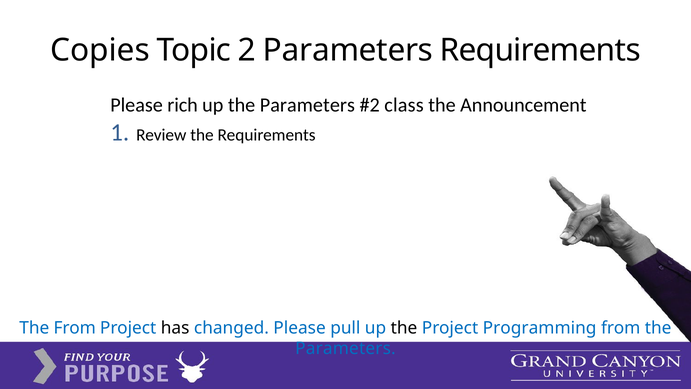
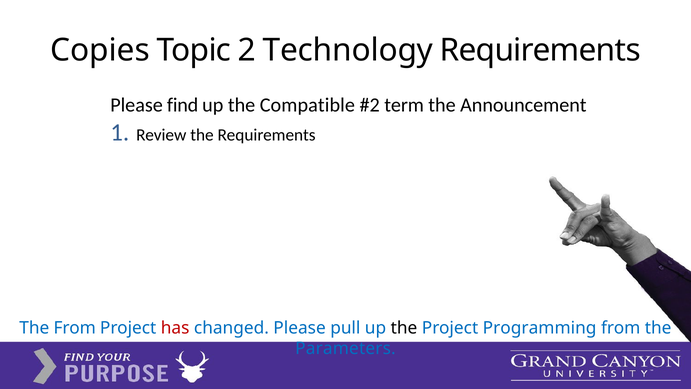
2 Parameters: Parameters -> Technology (348, 50)
rich: rich -> find (183, 105)
up the Parameters: Parameters -> Compatible (307, 105)
class: class -> term (404, 105)
has colour: black -> red (175, 328)
